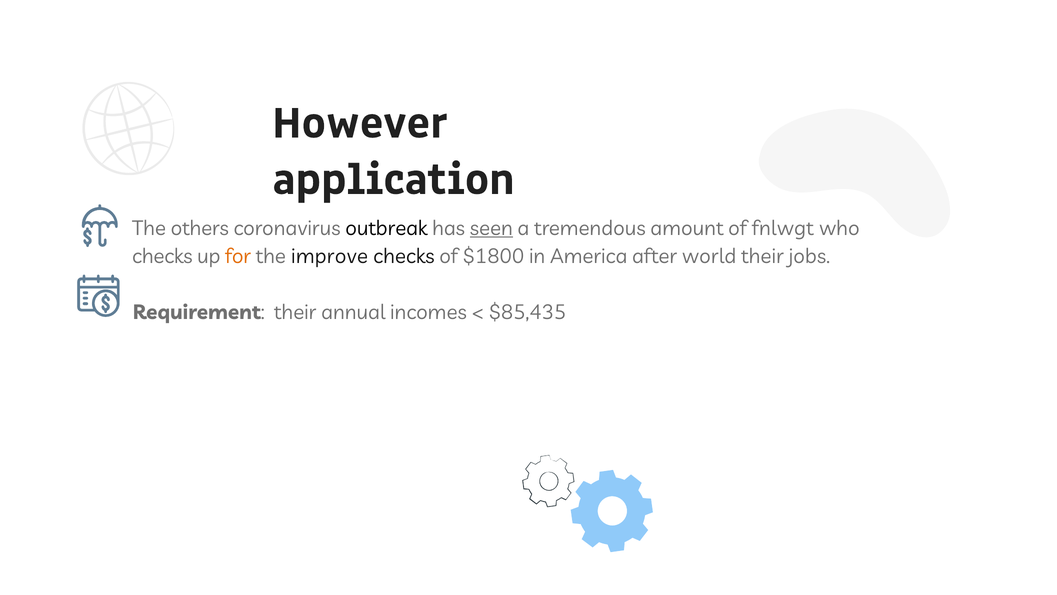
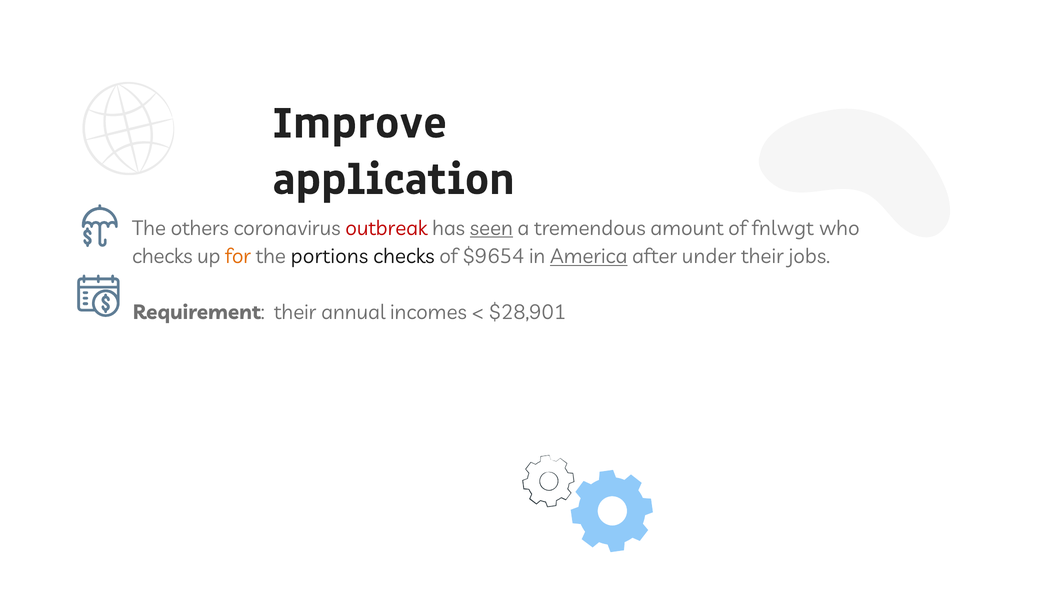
However: However -> Improve (360, 122)
outbreak colour: black -> red (386, 228)
improve: improve -> portions (330, 256)
$1800: $1800 -> $9654 (493, 256)
America underline: none -> present (589, 256)
world: world -> under (709, 256)
$85,435: $85,435 -> $28,901 (527, 312)
